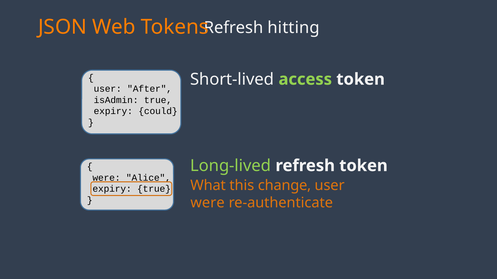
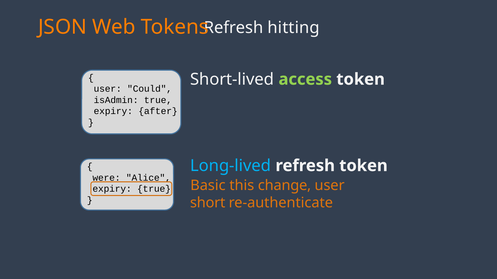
After: After -> Could (150, 89)
could: could -> after (158, 111)
Long-lived colour: light green -> light blue (231, 166)
What: What -> Basic (208, 186)
were: were -> short (208, 203)
